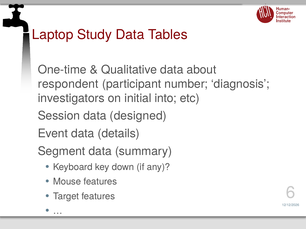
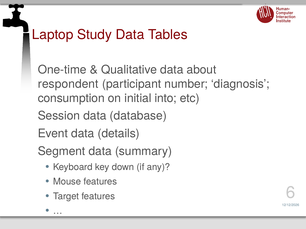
investigators: investigators -> consumption (71, 98)
designed: designed -> database (138, 116)
